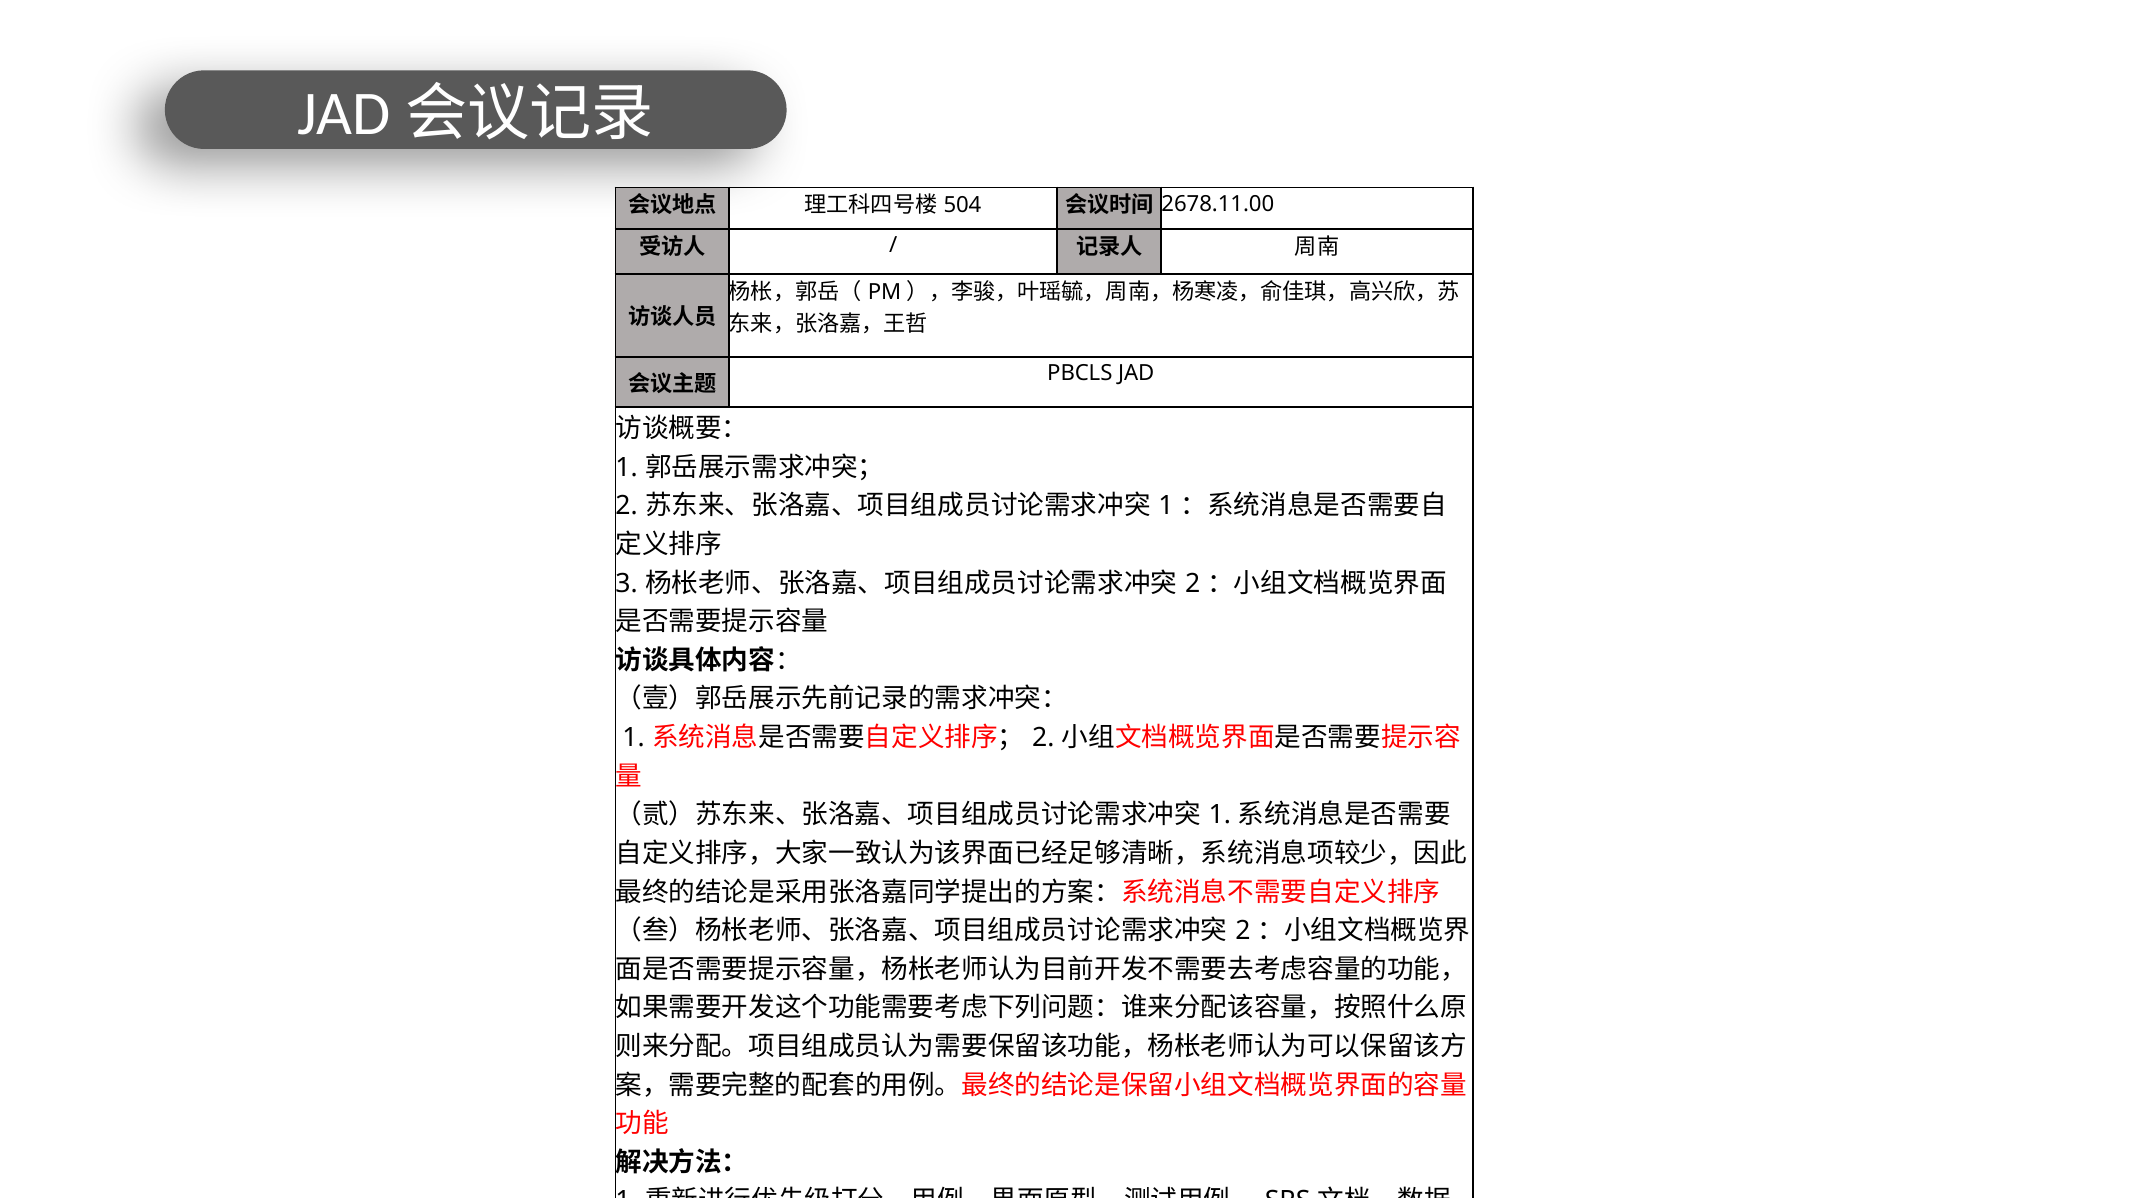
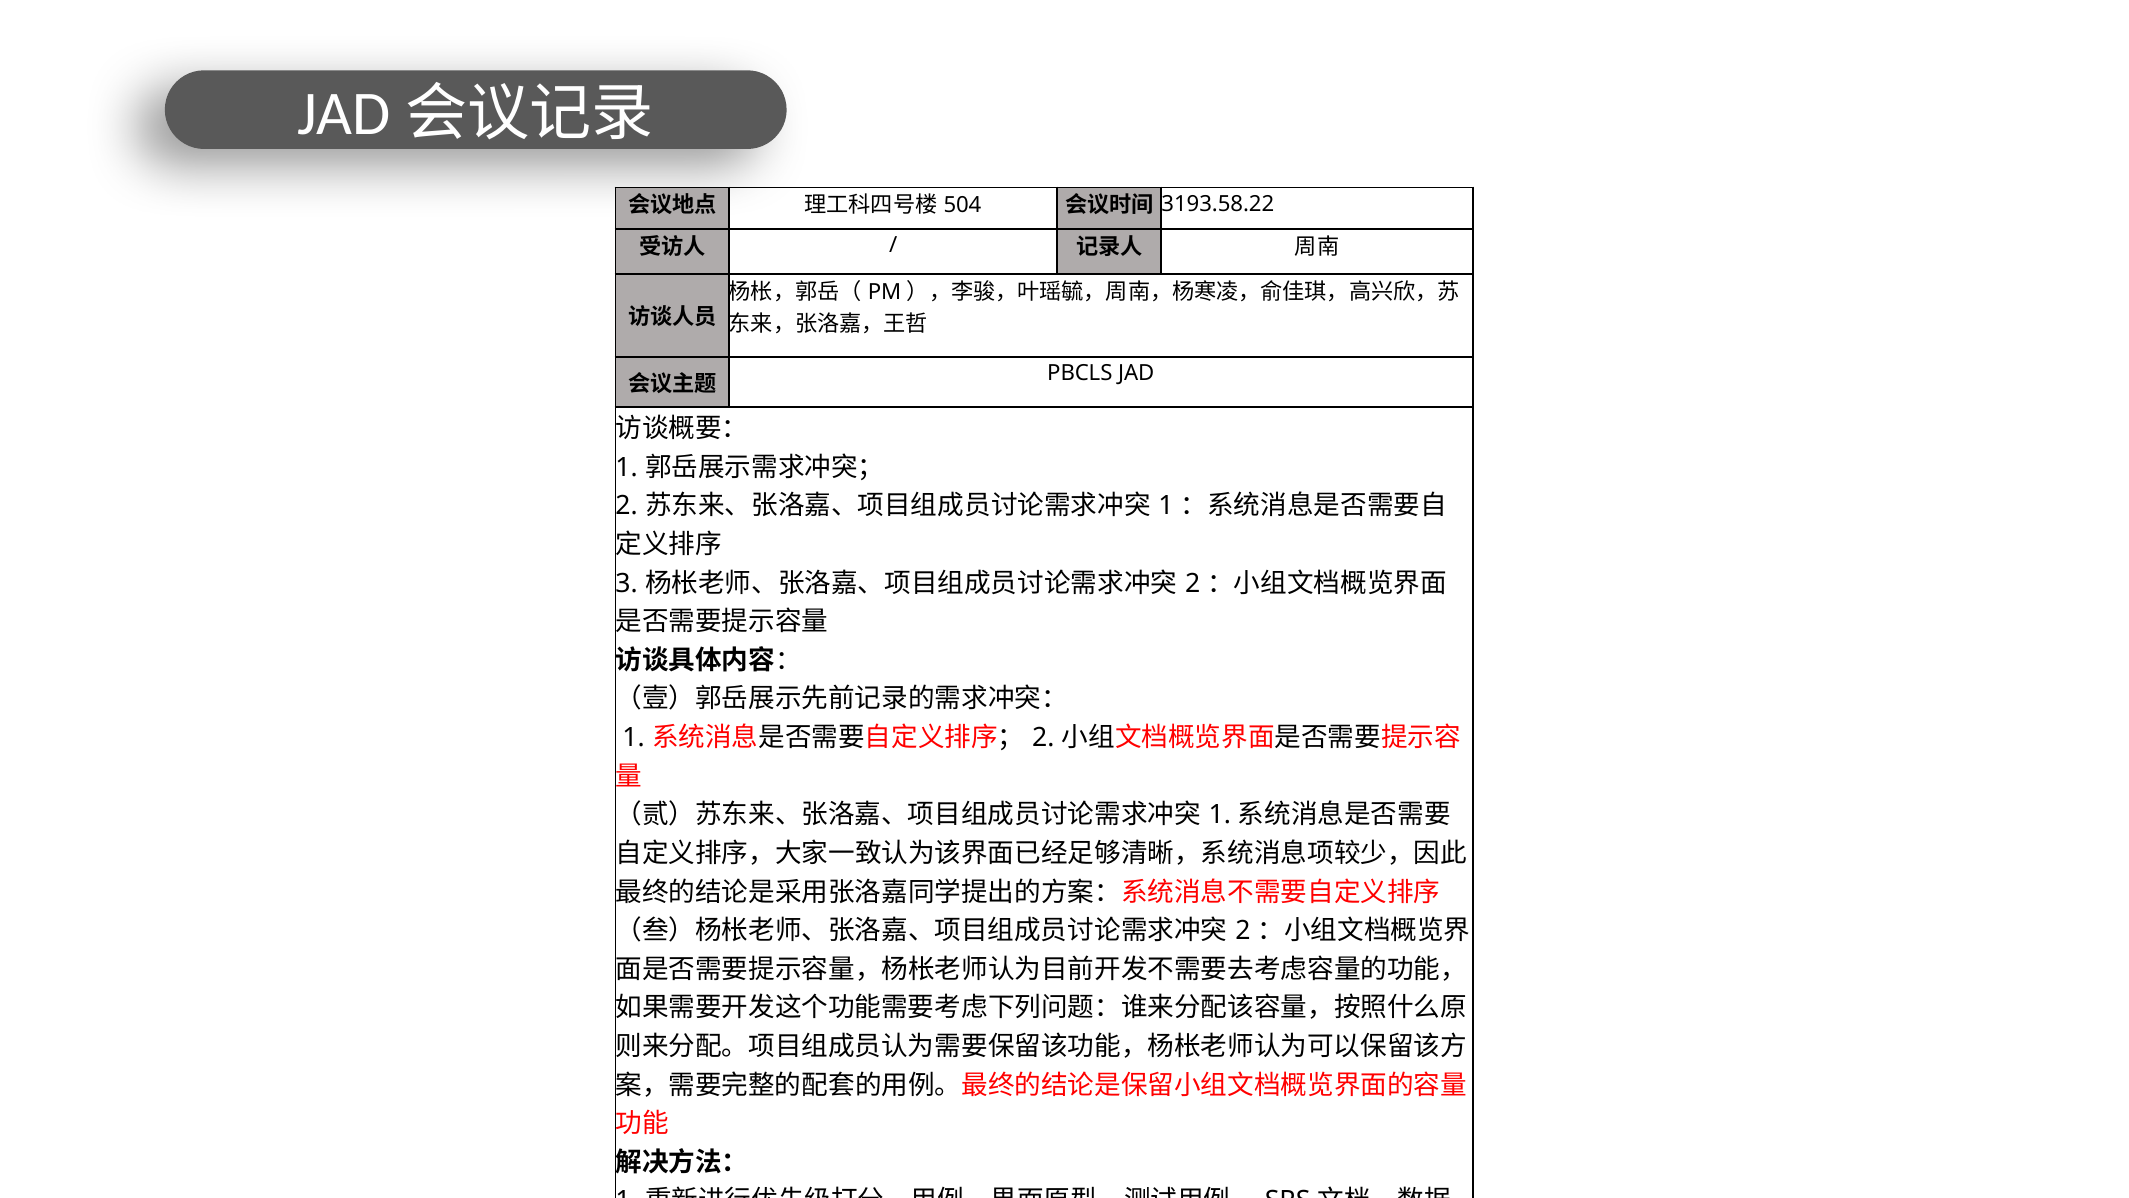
2678.11.00: 2678.11.00 -> 3193.58.22 (1218, 204)
